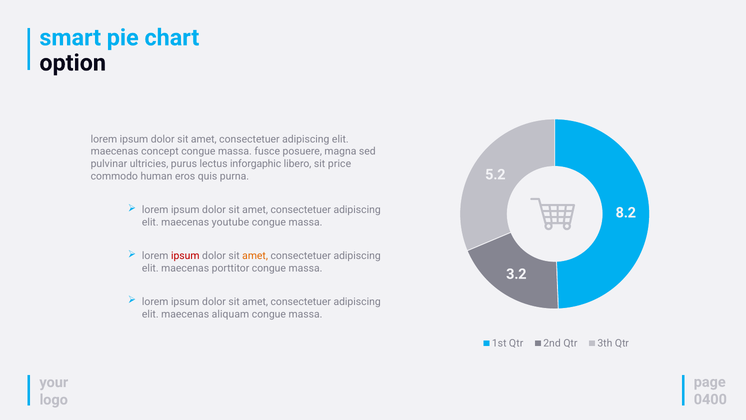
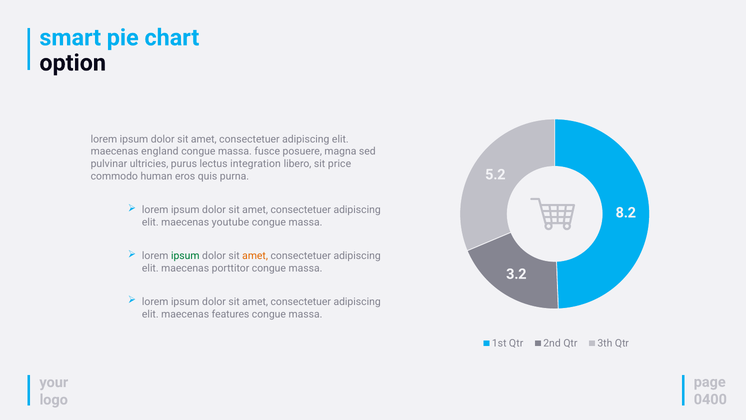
concept: concept -> england (160, 151)
inforgaphic: inforgaphic -> integration (256, 164)
ipsum colour: red -> green (185, 256)
aliquam: aliquam -> features (231, 314)
